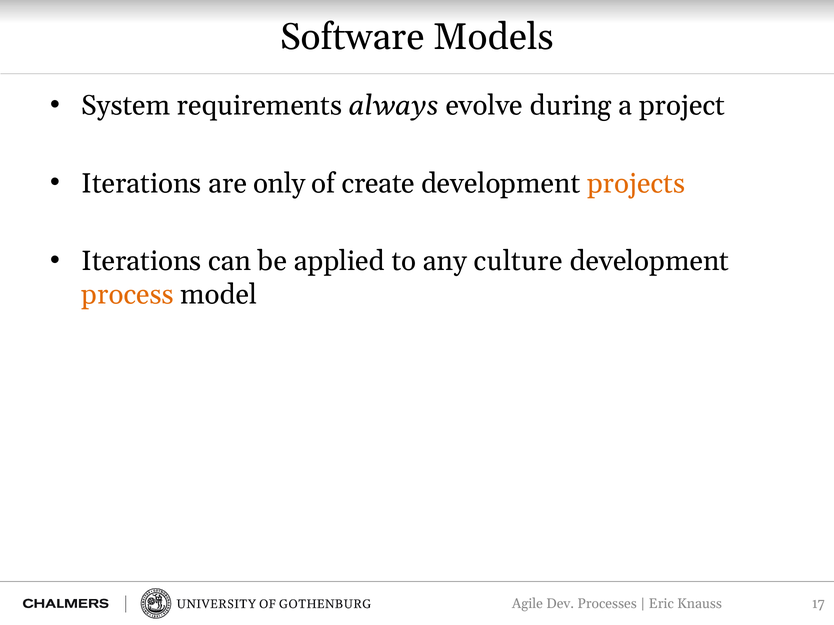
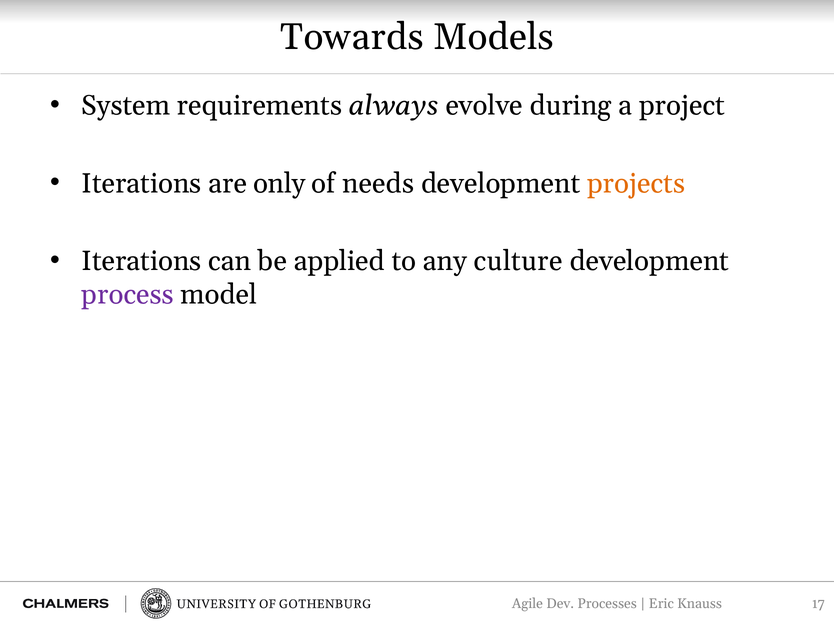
Software: Software -> Towards (352, 37)
create: create -> needs (378, 183)
process colour: orange -> purple (127, 295)
